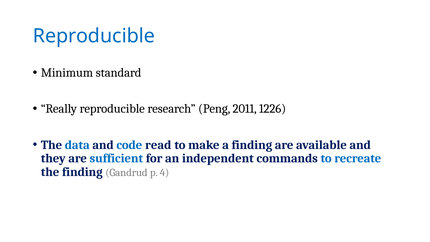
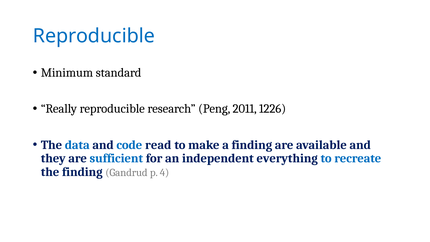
commands: commands -> everything (287, 158)
